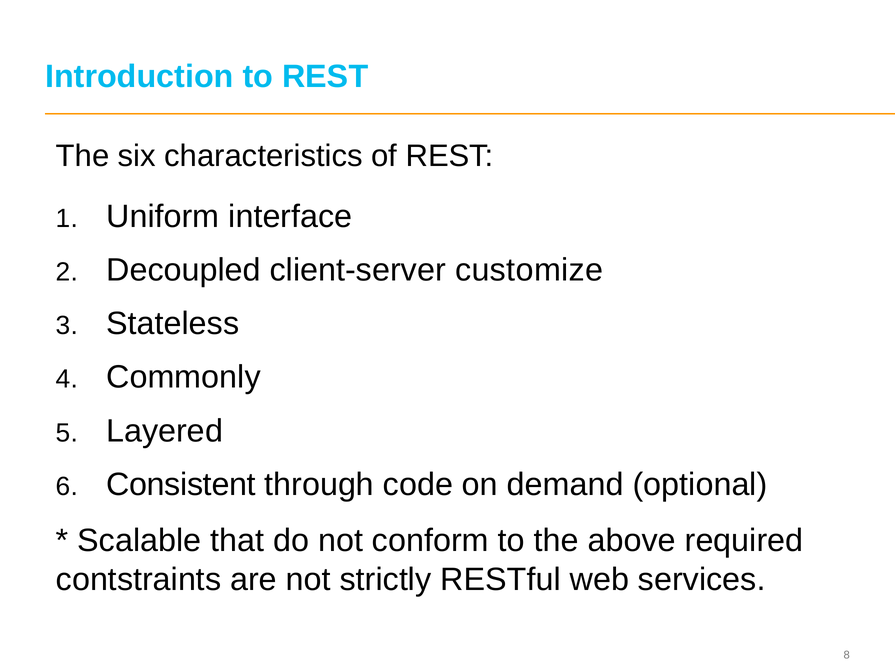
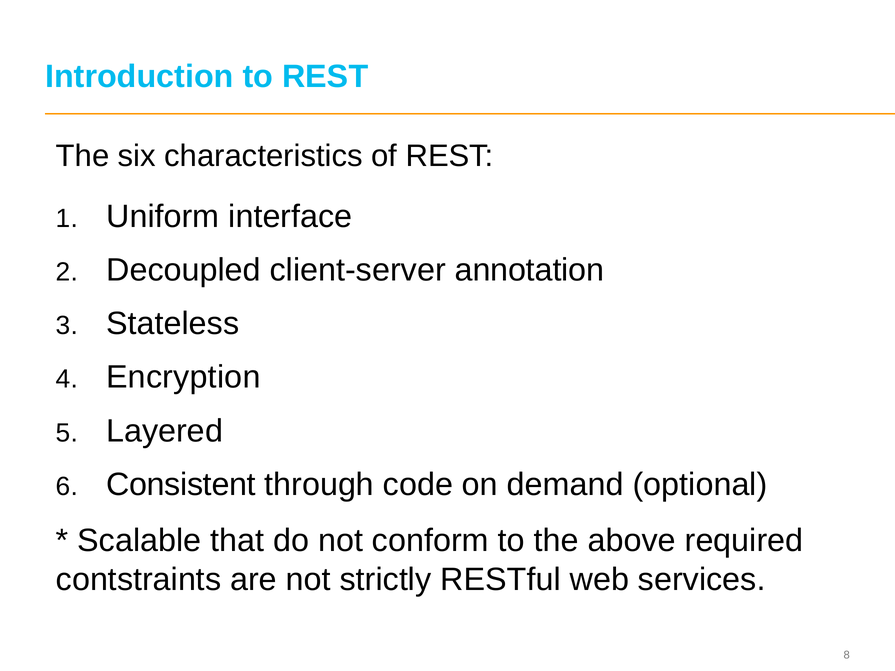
customize: customize -> annotation (529, 270)
Commonly: Commonly -> Encryption (183, 377)
